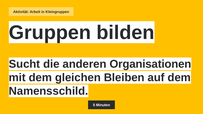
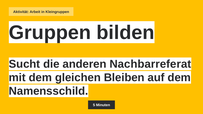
Organisationen: Organisationen -> Nachbarreferat (150, 64)
